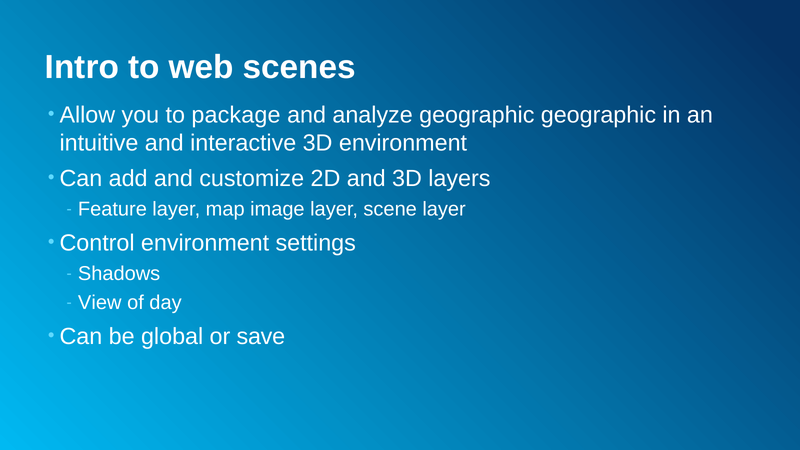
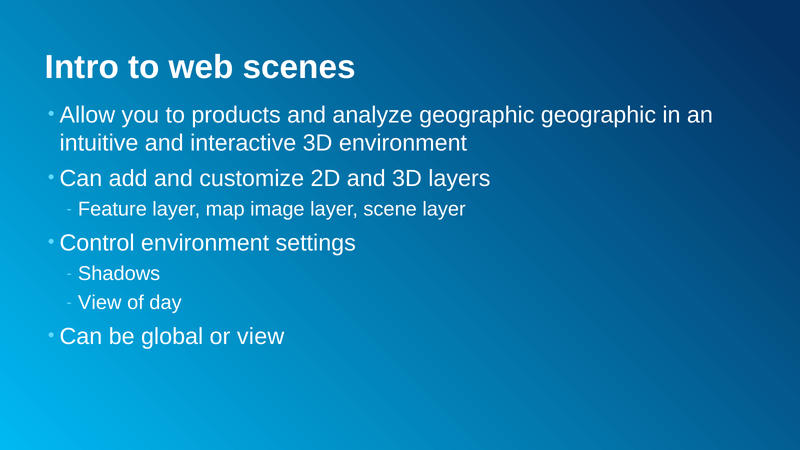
package: package -> products (236, 115)
or save: save -> view (261, 337)
